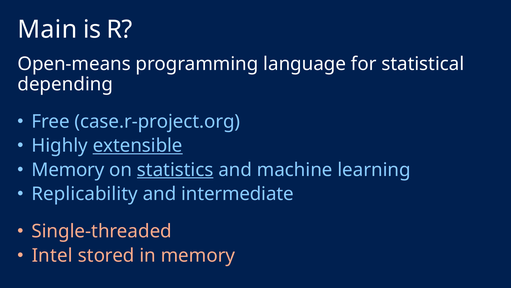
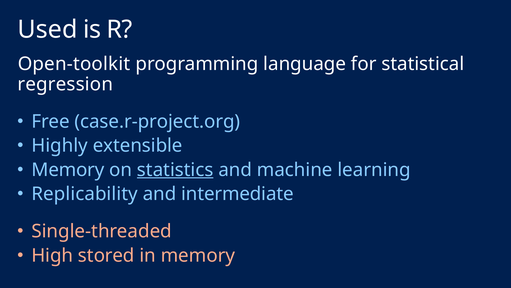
Main: Main -> Used (47, 29)
Open-means: Open-means -> Open-toolkit (74, 64)
depending: depending -> regression (65, 84)
extensible underline: present -> none (138, 145)
Intel: Intel -> High (52, 255)
